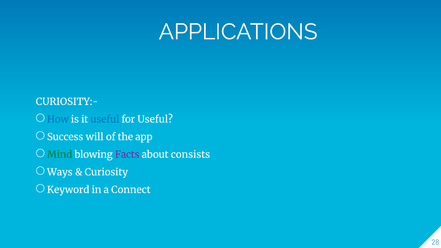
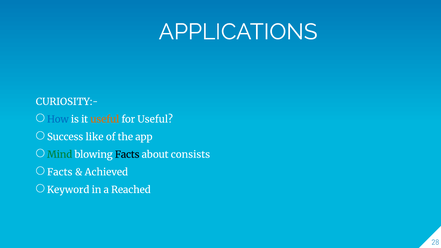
useful colour: blue -> orange (105, 119)
will: will -> like (95, 137)
Facts colour: purple -> black (127, 155)
Ways: Ways -> Facts (60, 172)
Curiosity: Curiosity -> Achieved (106, 172)
Connect: Connect -> Reached (131, 190)
